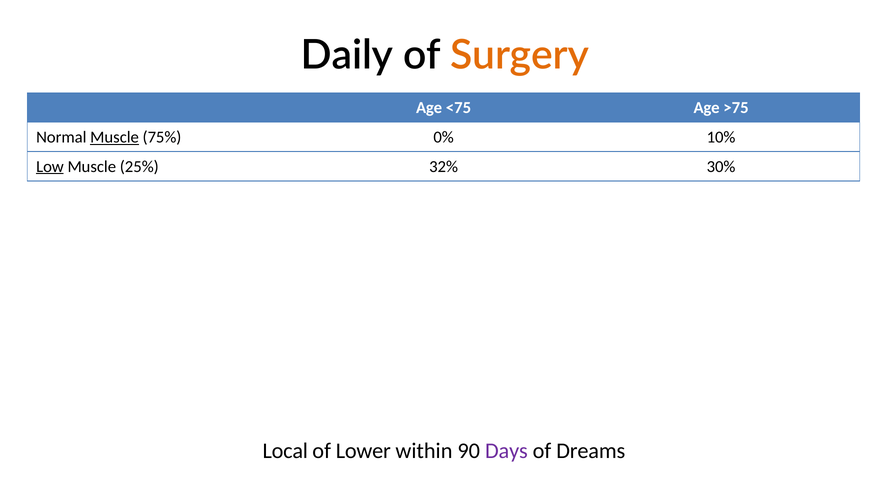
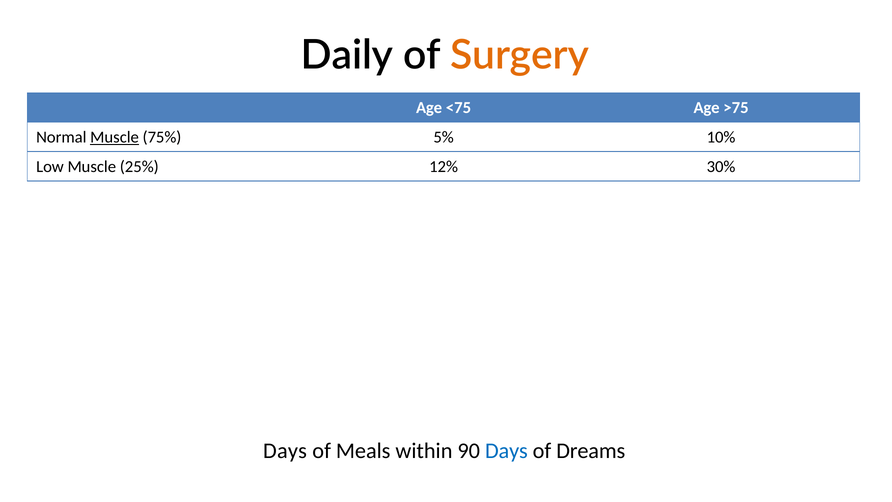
0%: 0% -> 5% (444, 137)
Low underline: present -> none (50, 166)
32%: 32% -> 12% (444, 166)
Local: Local -> Days (285, 450)
Lower: Lower -> Meals (363, 450)
Days colour: purple -> blue (506, 450)
